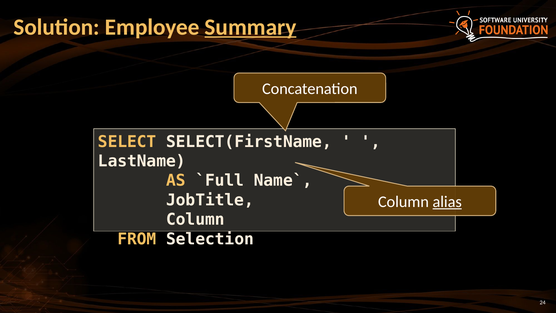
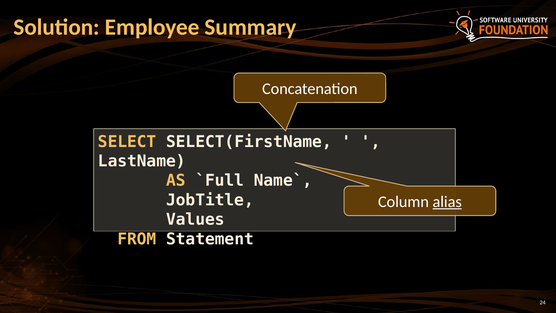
Summary underline: present -> none (250, 27)
Column: Column -> Values (195, 219)
Selection: Selection -> Statement (210, 239)
